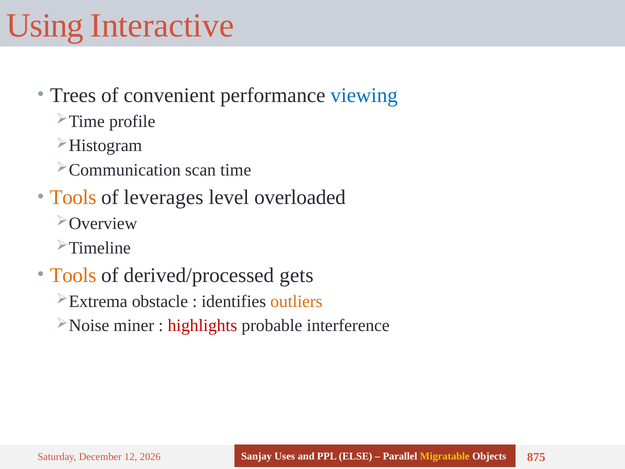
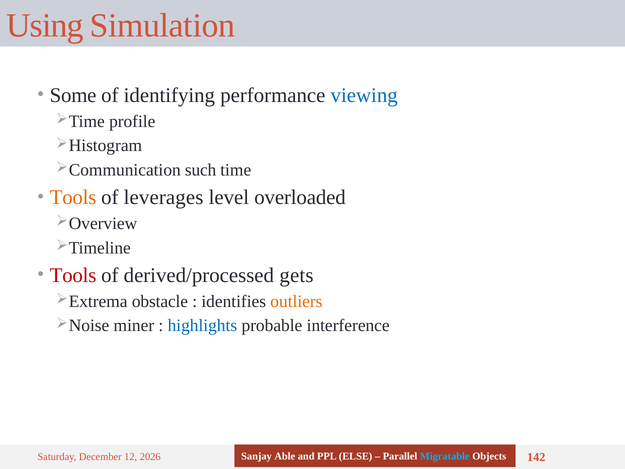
Interactive: Interactive -> Simulation (162, 26)
Trees: Trees -> Some (73, 95)
convenient: convenient -> identifying (169, 95)
scan: scan -> such (201, 170)
Tools colour: orange -> red (73, 275)
highlights colour: red -> blue (202, 326)
Uses: Uses -> Able (285, 456)
Migratable colour: yellow -> light blue (445, 456)
875: 875 -> 142 (536, 457)
